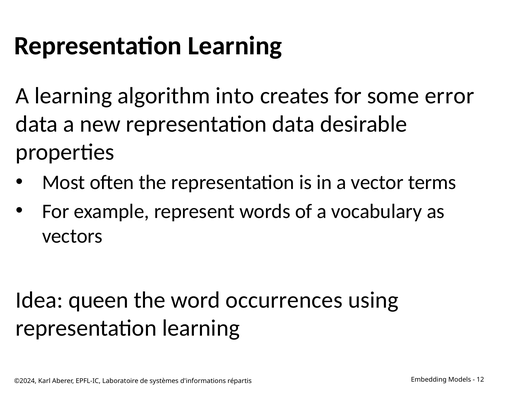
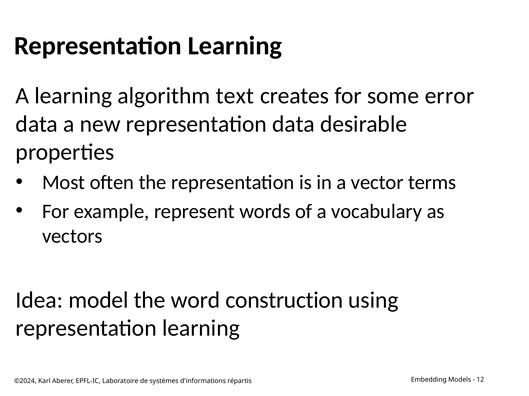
into: into -> text (235, 96)
queen: queen -> model (99, 301)
occurrences: occurrences -> construction (284, 301)
